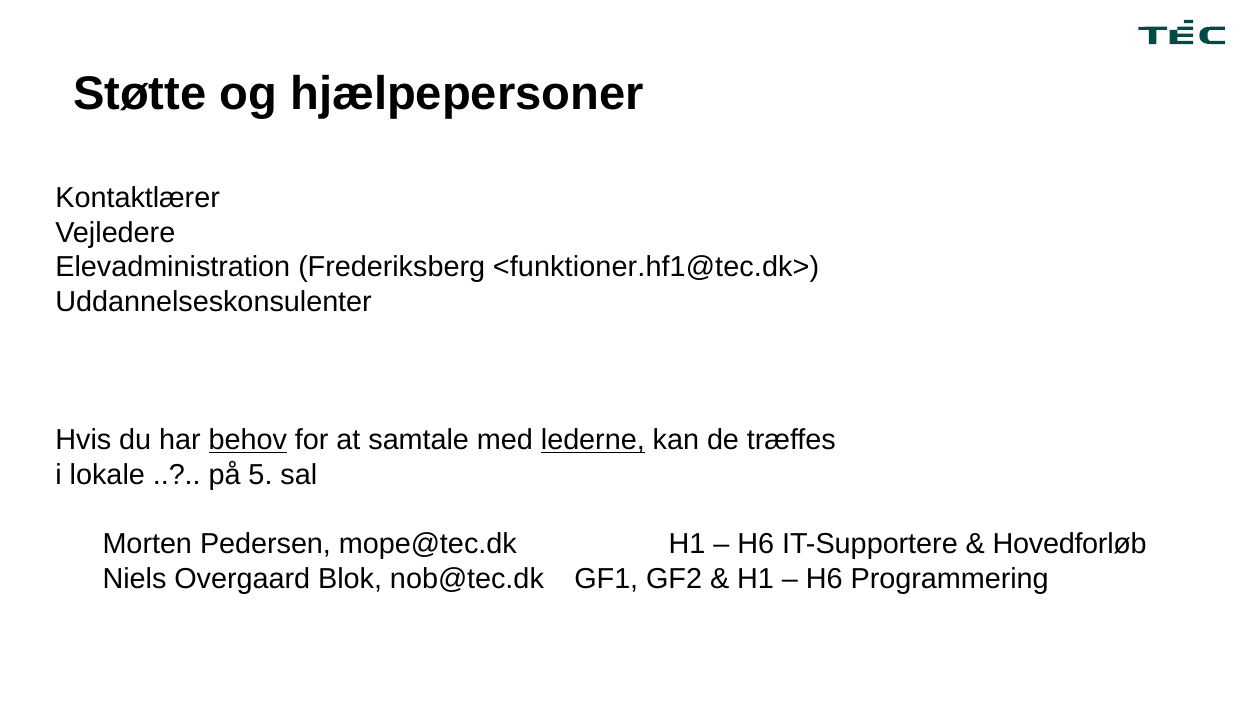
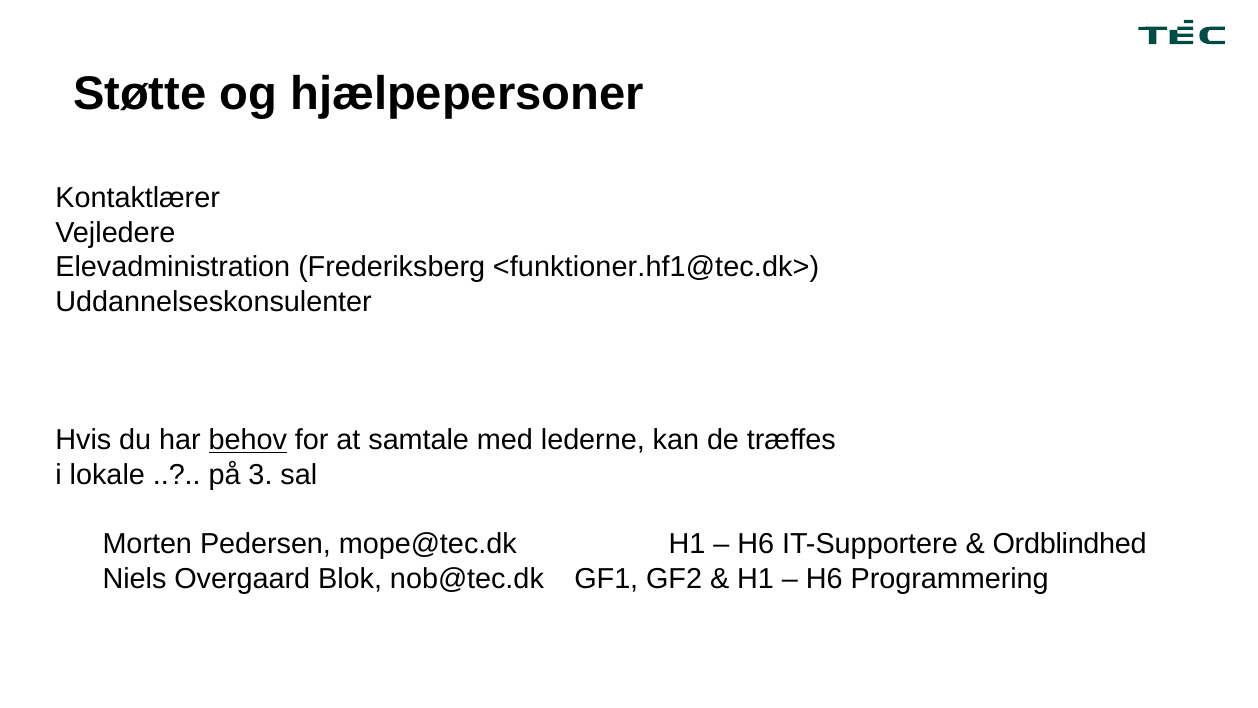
lederne underline: present -> none (593, 440)
5: 5 -> 3 (261, 474)
Hovedforløb: Hovedforløb -> Ordblindhed (1070, 544)
